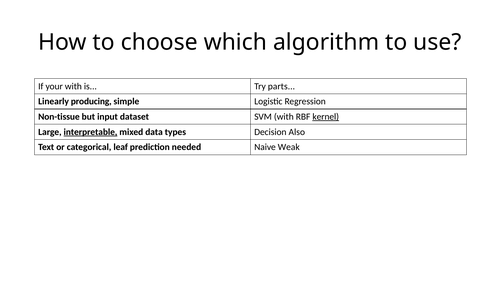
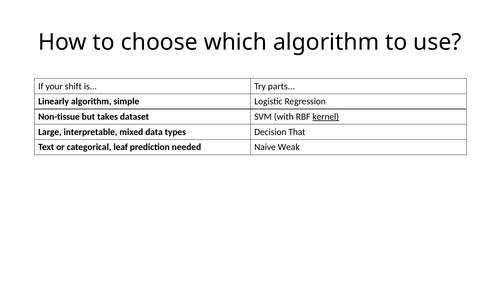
your with: with -> shift (73, 86)
Linearly producing: producing -> algorithm (91, 101)
input: input -> takes (108, 117)
interpretable underline: present -> none (90, 132)
Also: Also -> That (297, 132)
